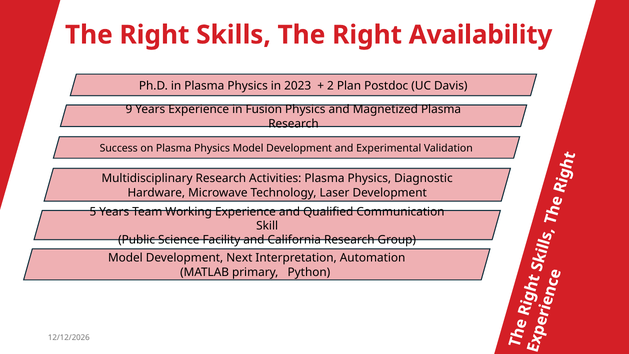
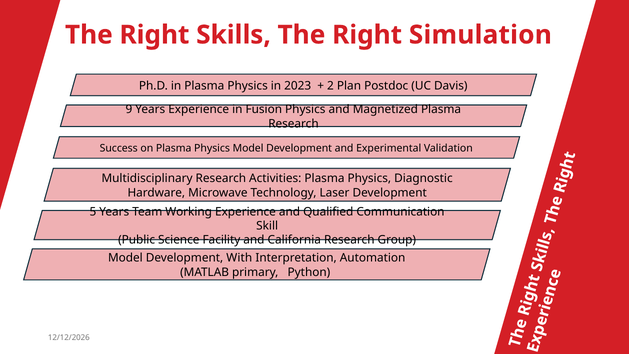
Availability: Availability -> Simulation (480, 35)
Next: Next -> With (239, 258)
